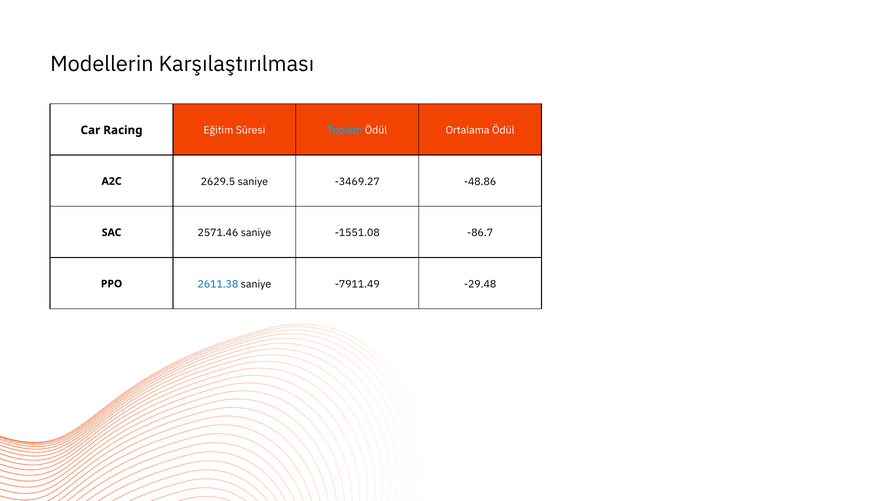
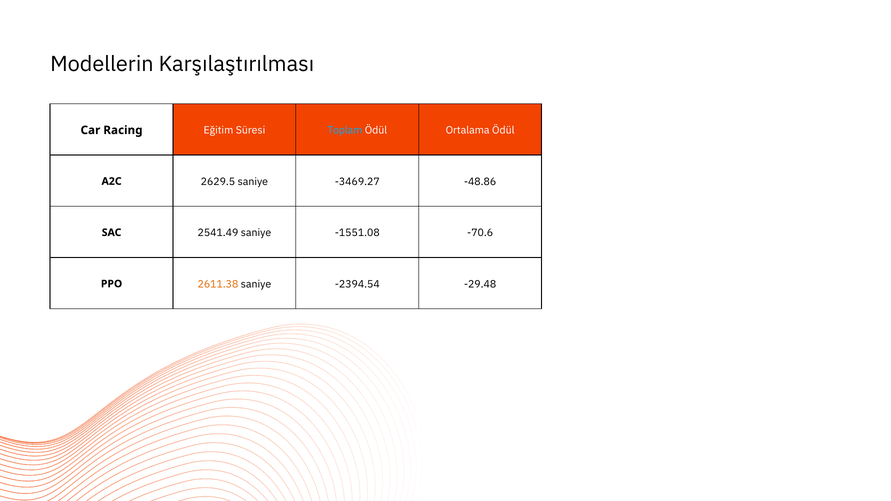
2571.46: 2571.46 -> 2541.49 (218, 233)
-86.7: -86.7 -> -70.6 (480, 233)
2611.38 colour: blue -> orange (218, 284)
-7911.49: -7911.49 -> -2394.54 (357, 284)
